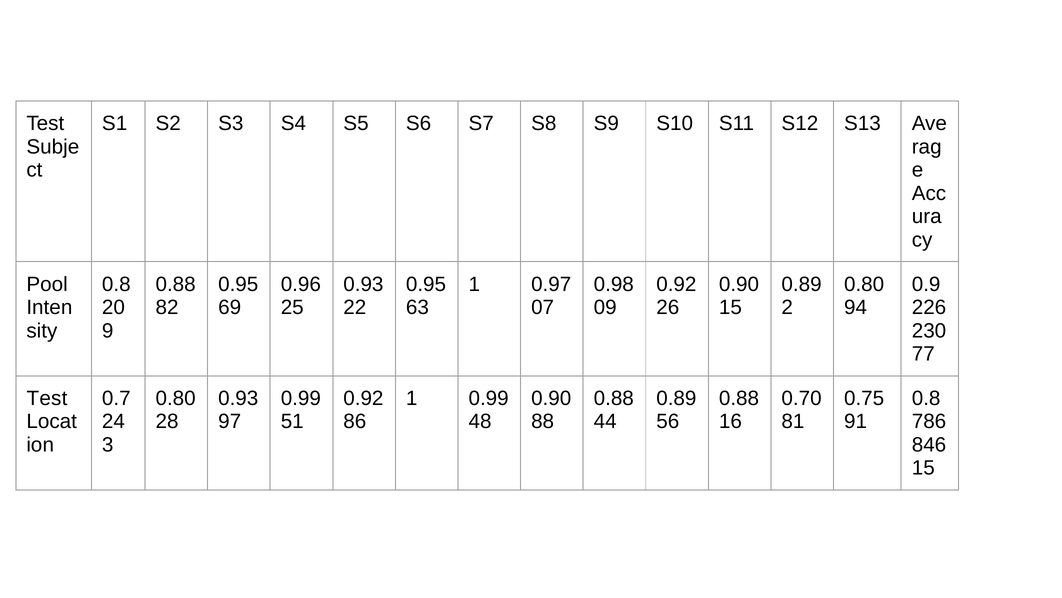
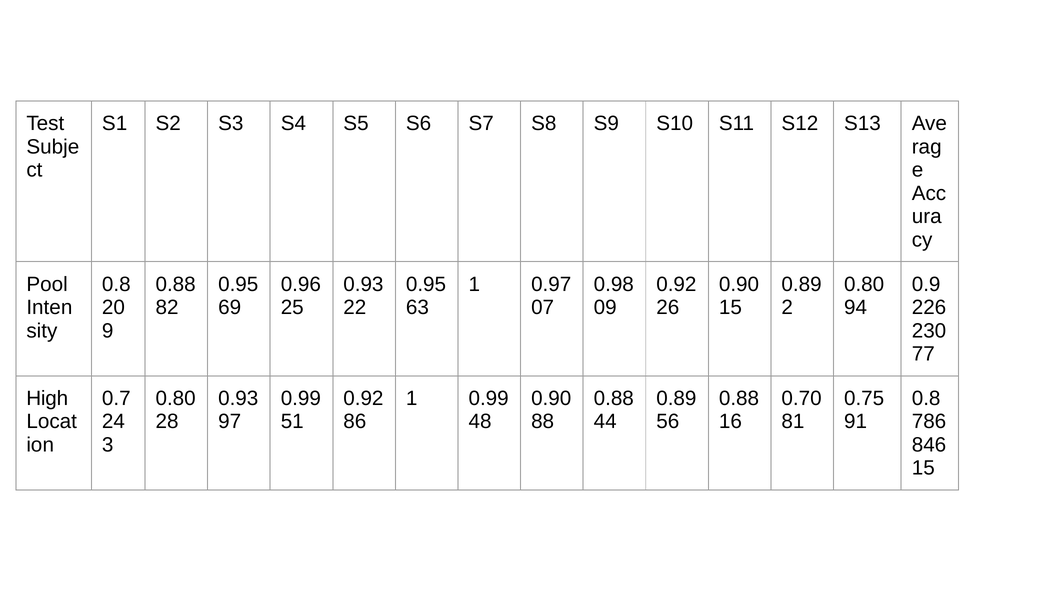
Test: Test -> High (47, 398)
